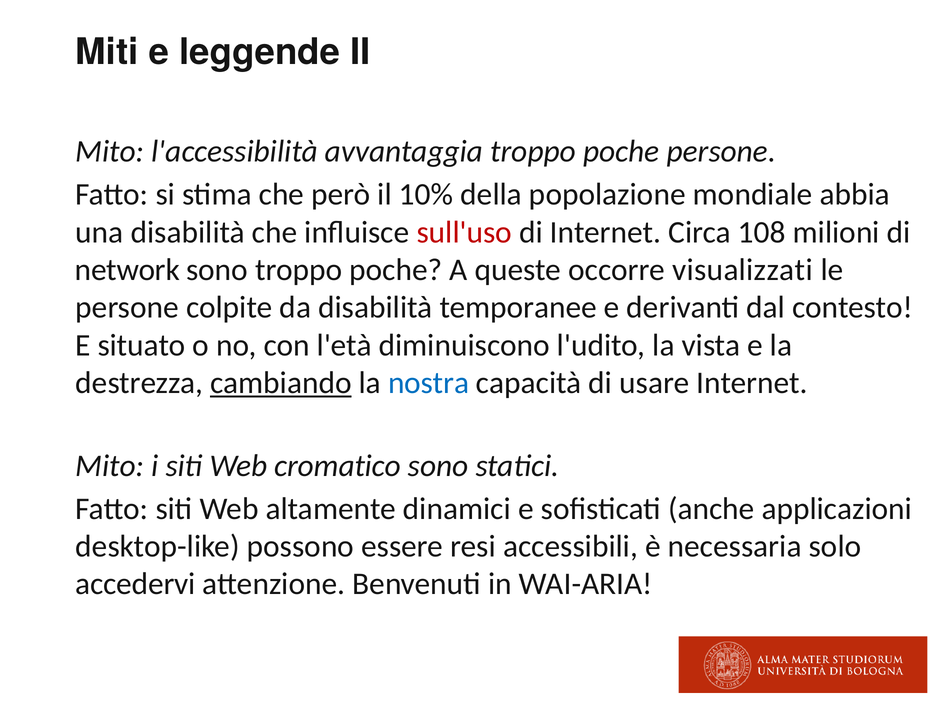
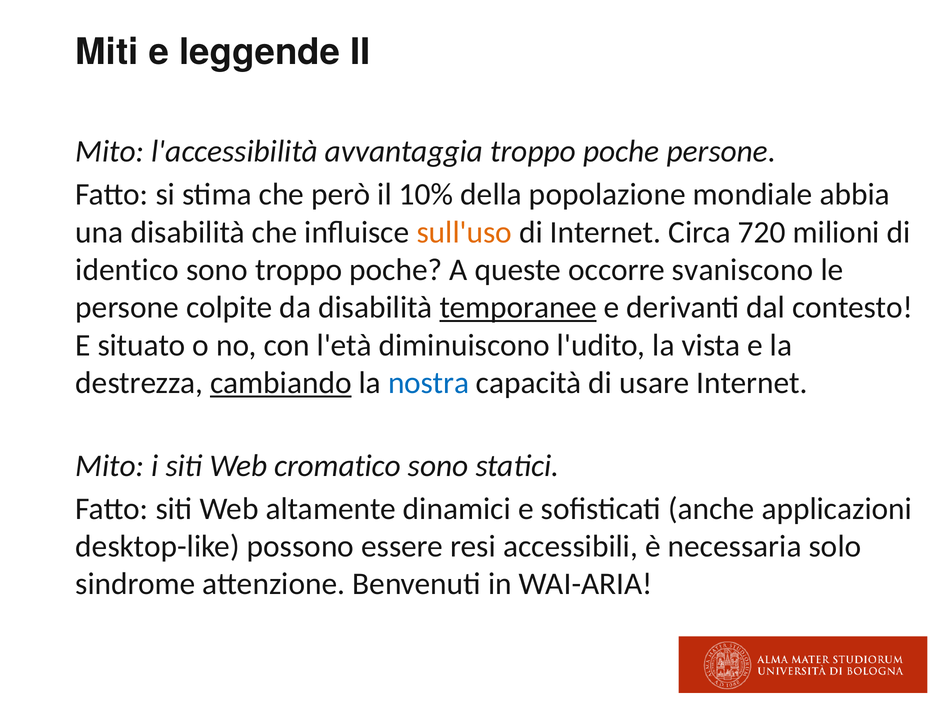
sull'uso colour: red -> orange (464, 232)
108: 108 -> 720 (762, 232)
network: network -> identico (127, 270)
visualizzati: visualizzati -> svaniscono (743, 270)
temporanee underline: none -> present (518, 308)
accedervi: accedervi -> sindrome (135, 584)
